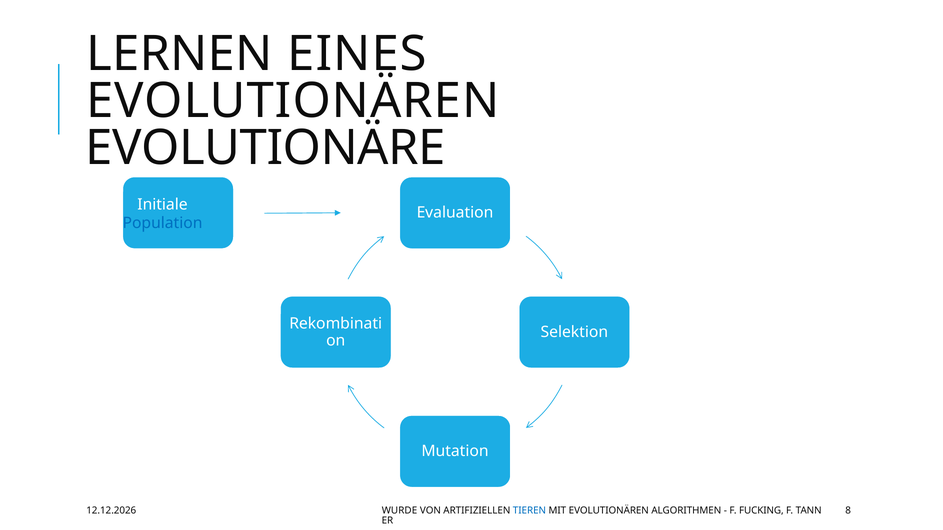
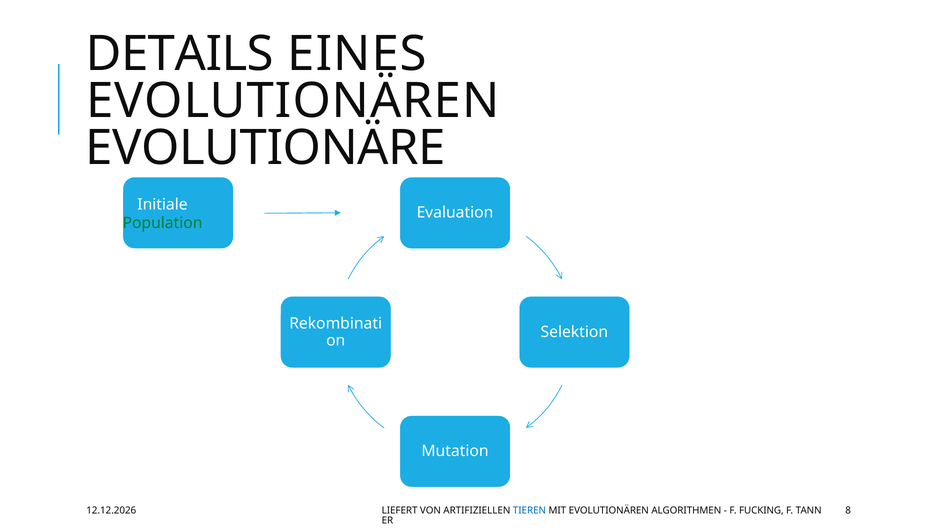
LERNEN: LERNEN -> DETAILS (180, 54)
Population colour: blue -> green (163, 223)
WURDE: WURDE -> LIEFERT (400, 511)
